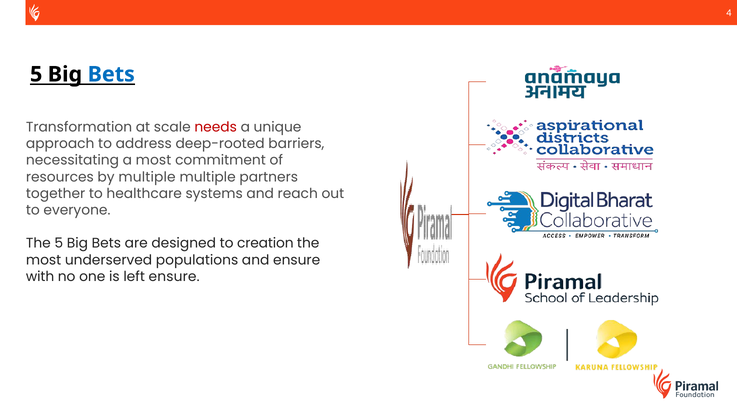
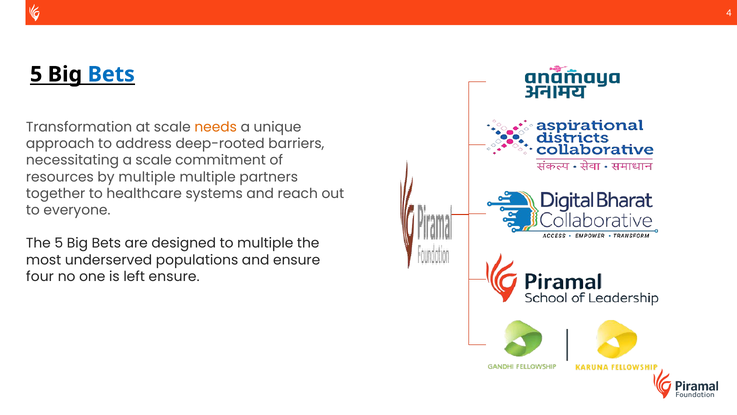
needs colour: red -> orange (216, 127)
a most: most -> scale (154, 160)
to creation: creation -> multiple (265, 243)
with: with -> four (40, 276)
